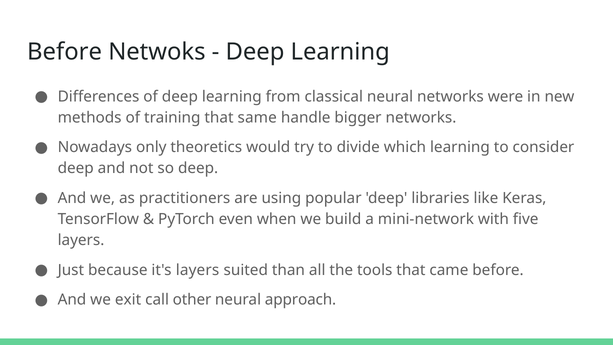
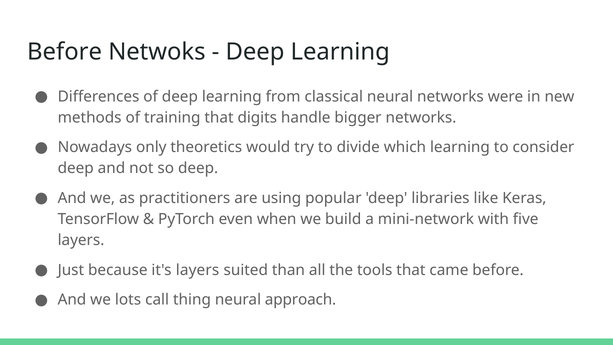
same: same -> digits (257, 118)
exit: exit -> lots (128, 300)
other: other -> thing (192, 300)
